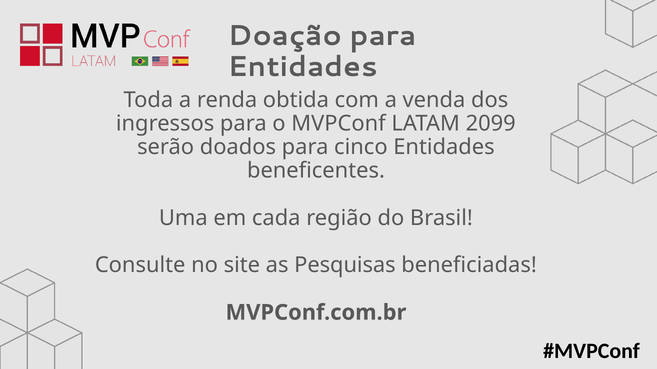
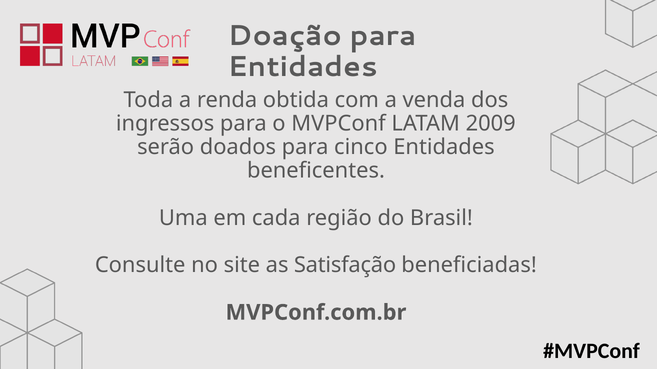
2099: 2099 -> 2009 (491, 124)
Pesquisas: Pesquisas -> Satisfação (345, 266)
